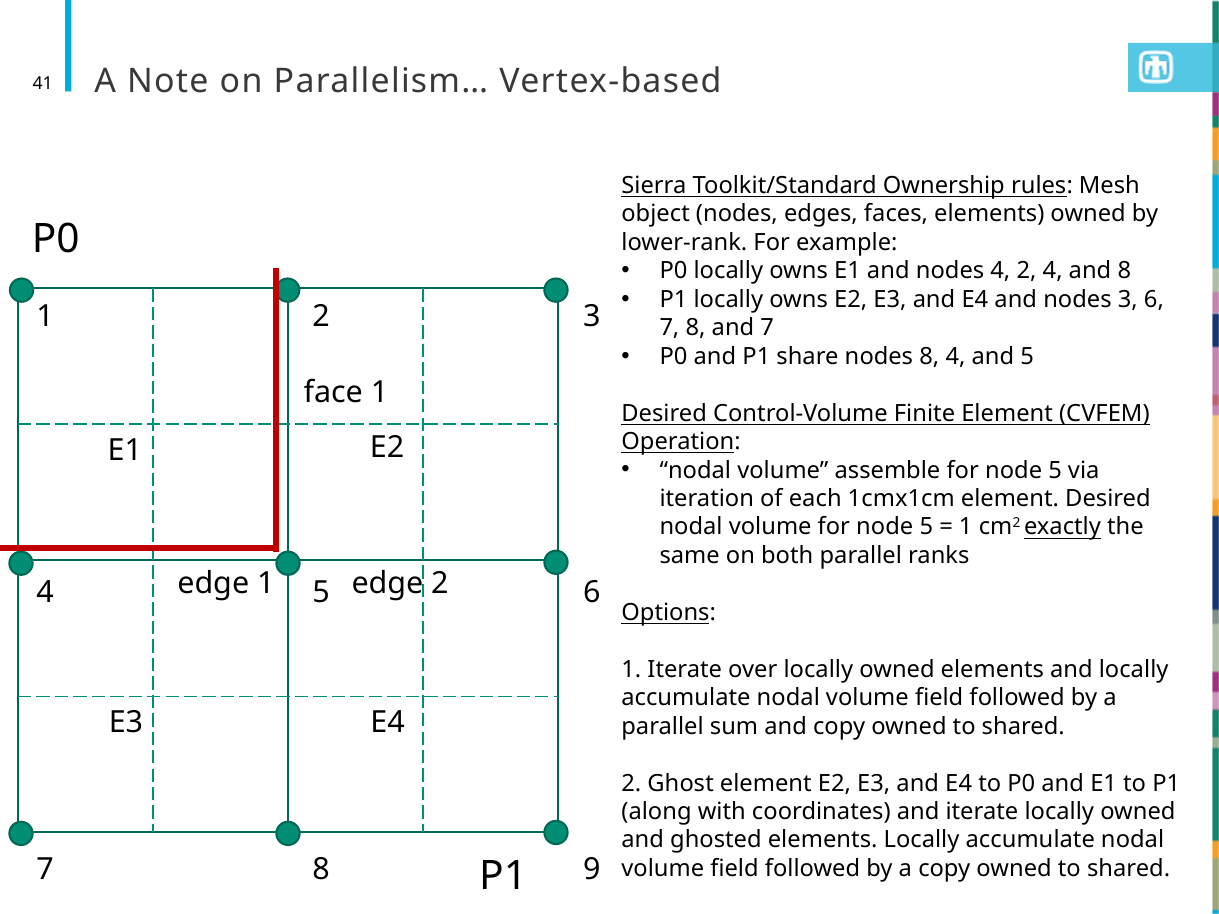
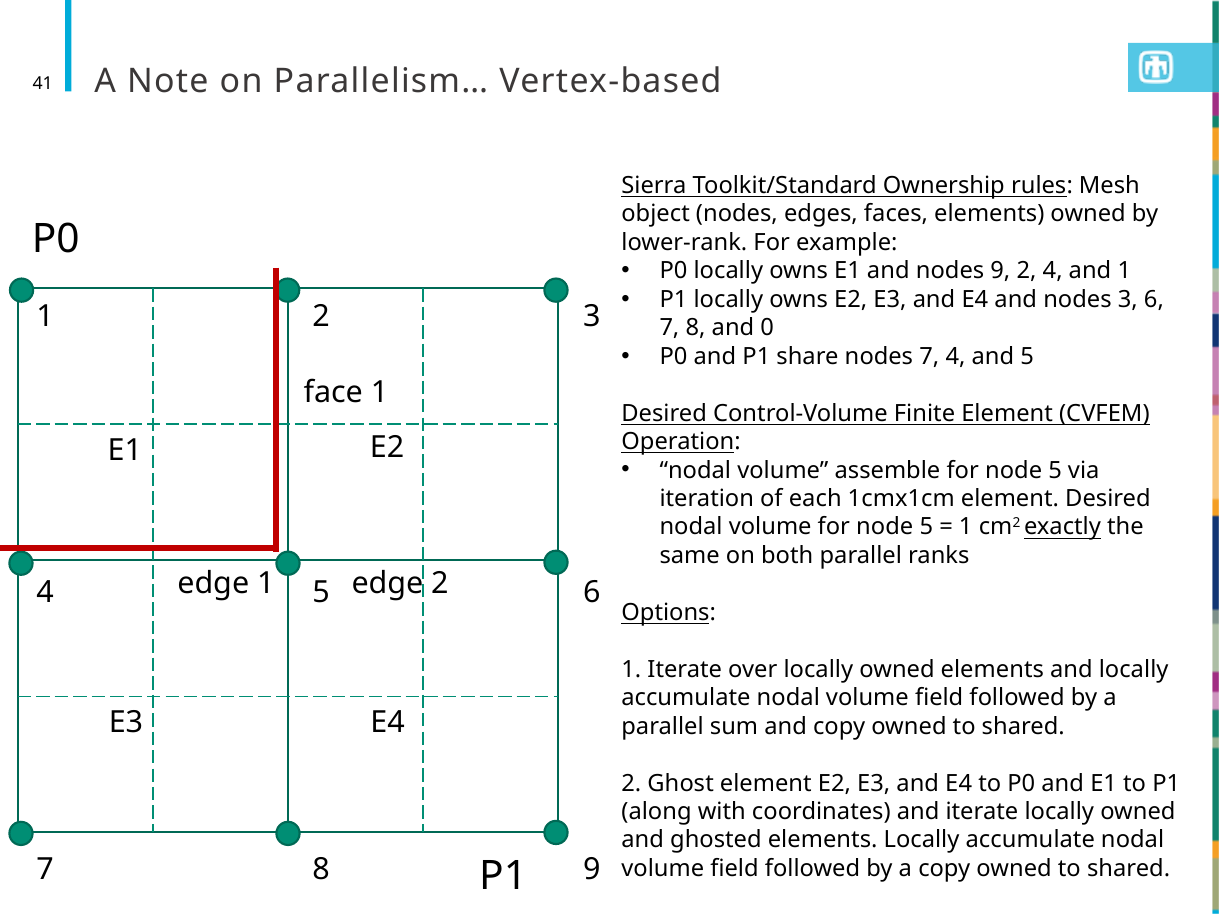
nodes 4: 4 -> 9 (1000, 271)
and 8: 8 -> 1 (1124, 271)
and 7: 7 -> 0 (767, 328)
nodes 8: 8 -> 7 (929, 357)
